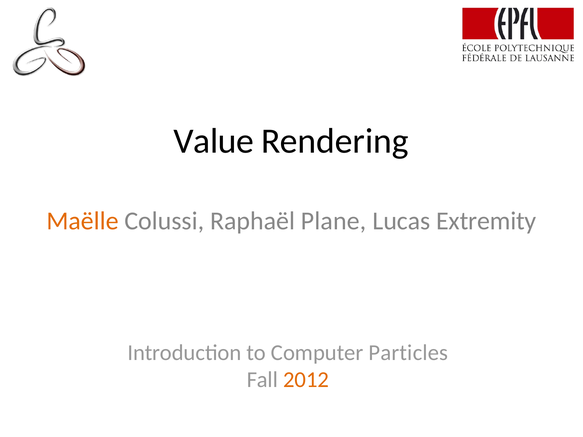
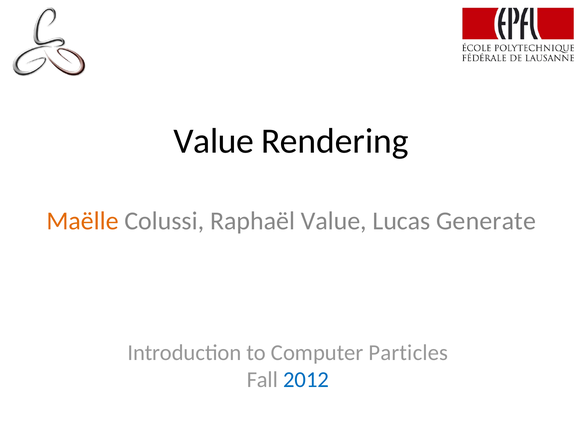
Raphaël Plane: Plane -> Value (334, 221)
Extremity: Extremity -> Generate (486, 221)
2012 colour: orange -> blue (306, 380)
